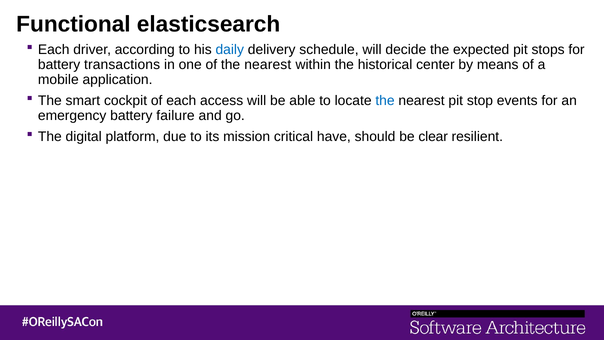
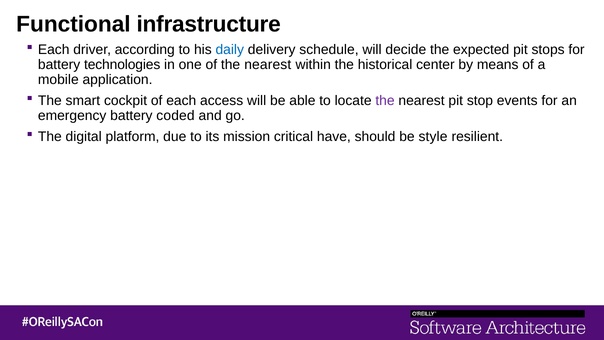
elasticsearch: elasticsearch -> infrastructure (209, 24)
transactions: transactions -> technologies (122, 65)
the colour: blue -> purple (385, 101)
failure: failure -> coded (175, 116)
clear: clear -> style (433, 137)
